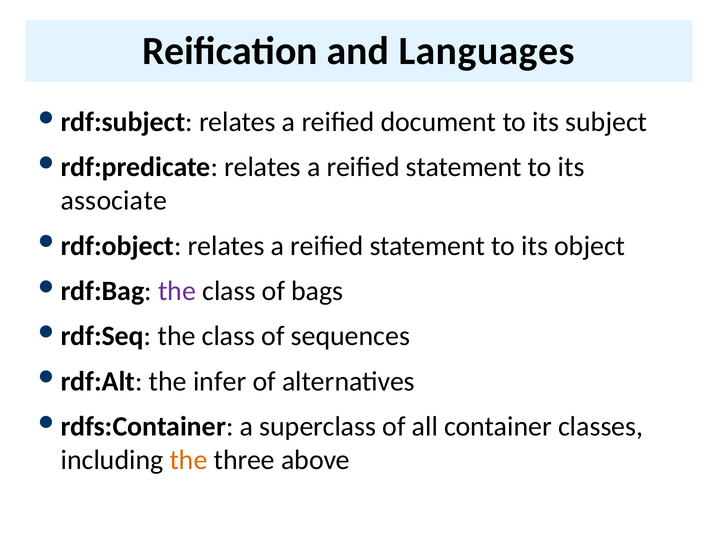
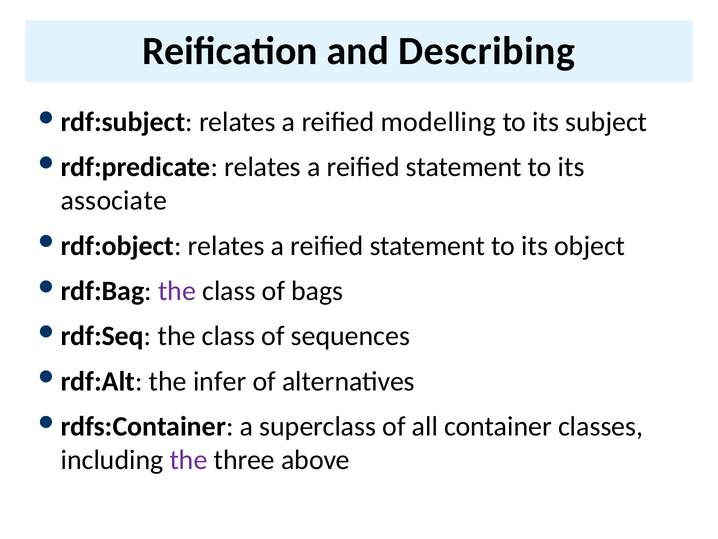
Languages: Languages -> Describing (487, 51)
document: document -> modelling (438, 122)
the colour: orange -> purple (188, 460)
